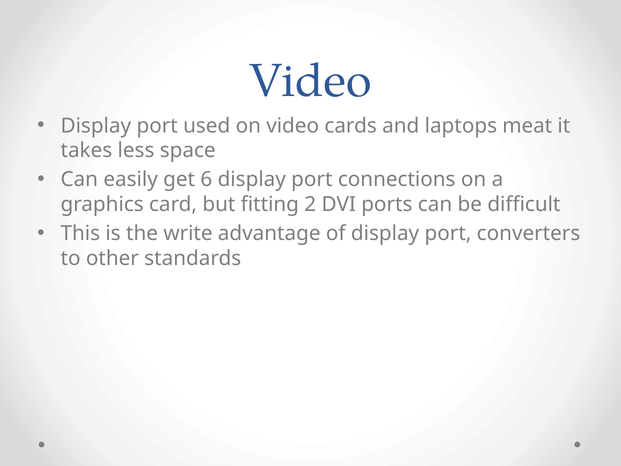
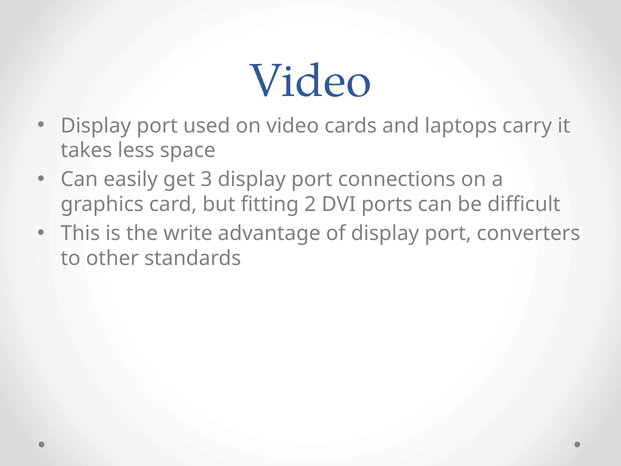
meat: meat -> carry (527, 126)
6: 6 -> 3 (206, 179)
